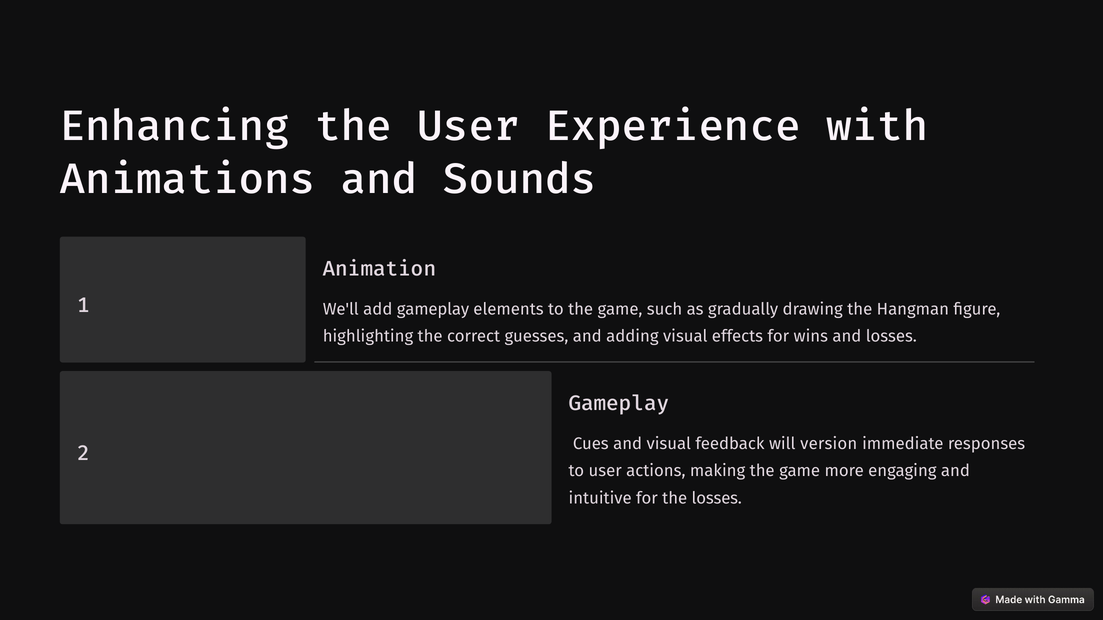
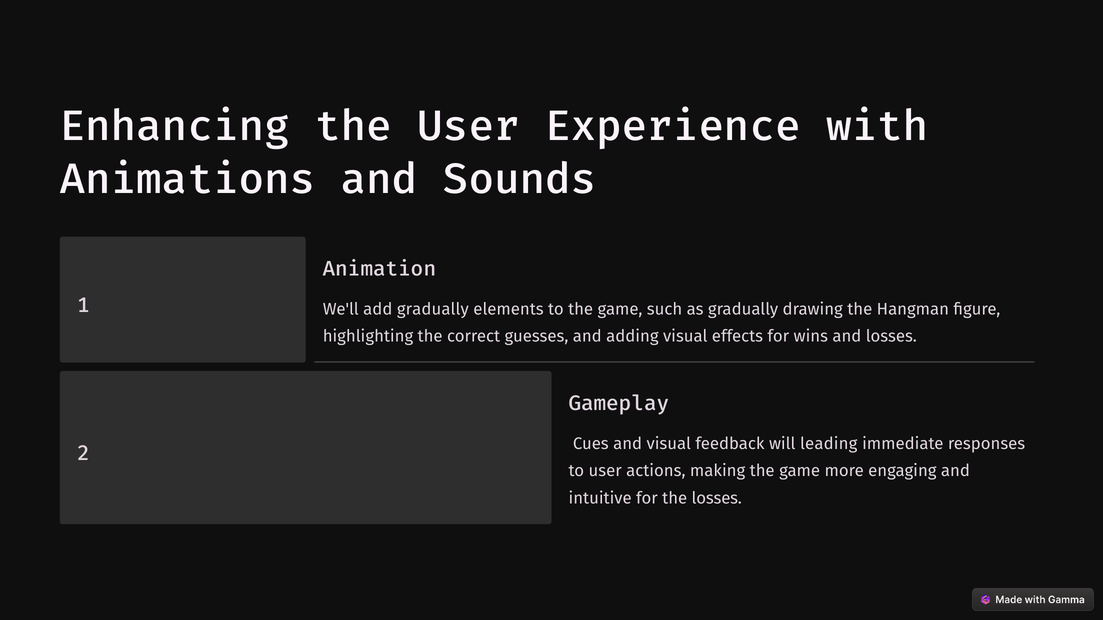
add gameplay: gameplay -> gradually (433, 309)
version: version -> leading (829, 444)
